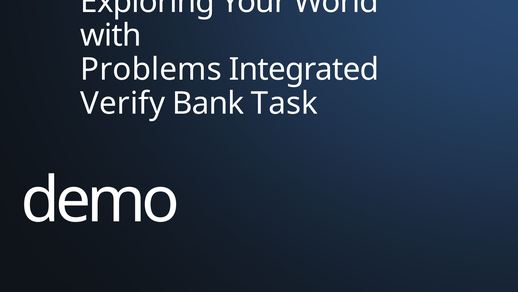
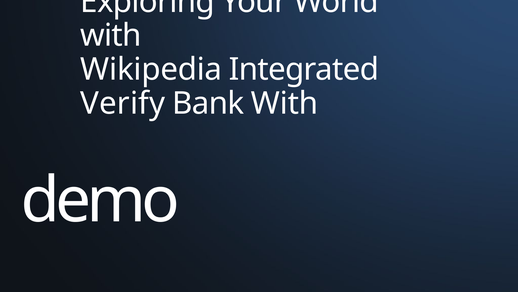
Problems: Problems -> Wikipedia (151, 69)
Bank Task: Task -> With (285, 103)
